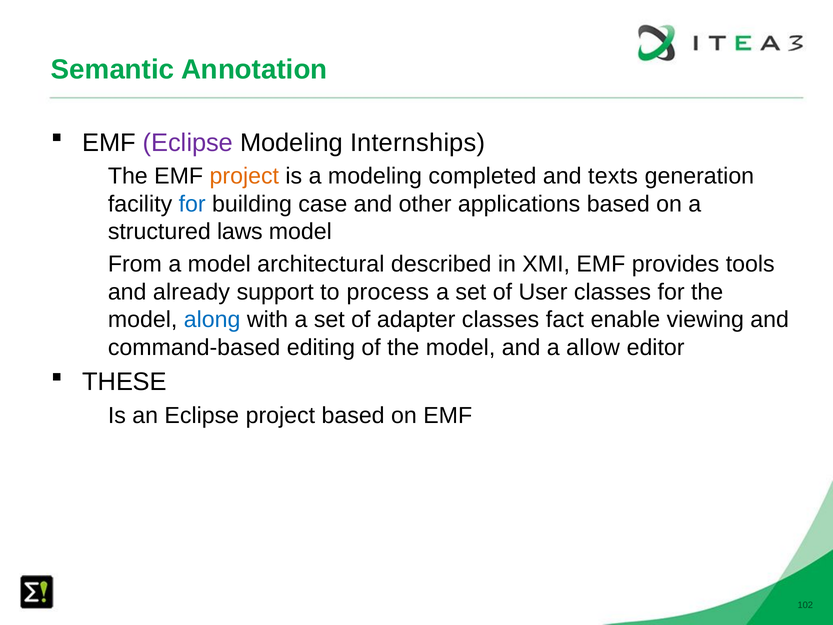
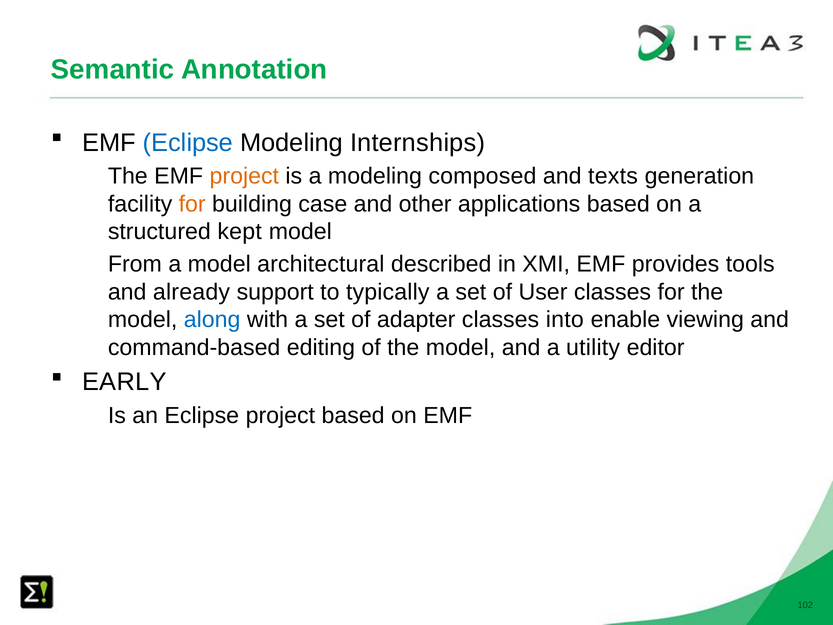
Eclipse colour: purple -> blue (188, 143)
completed: completed -> composed (482, 176)
for colour: blue -> orange (192, 204)
laws: laws -> kept (240, 232)
process: process -> typically (388, 292)
fact: fact -> into (565, 320)
allow: allow -> utility (593, 347)
THESE: THESE -> EARLY (124, 382)
